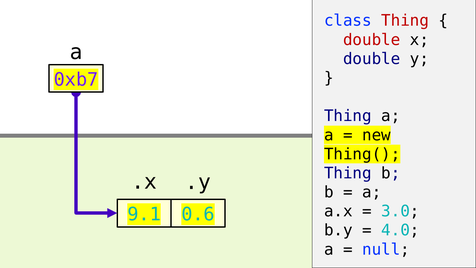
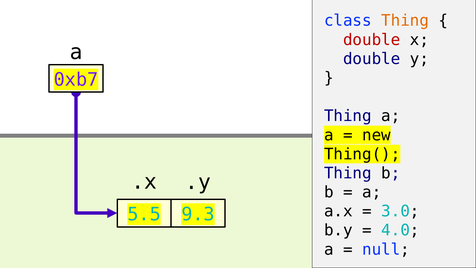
Thing colour: red -> orange (405, 21)
9.1: 9.1 -> 5.5 (144, 214)
0.6: 0.6 -> 9.3 (198, 214)
